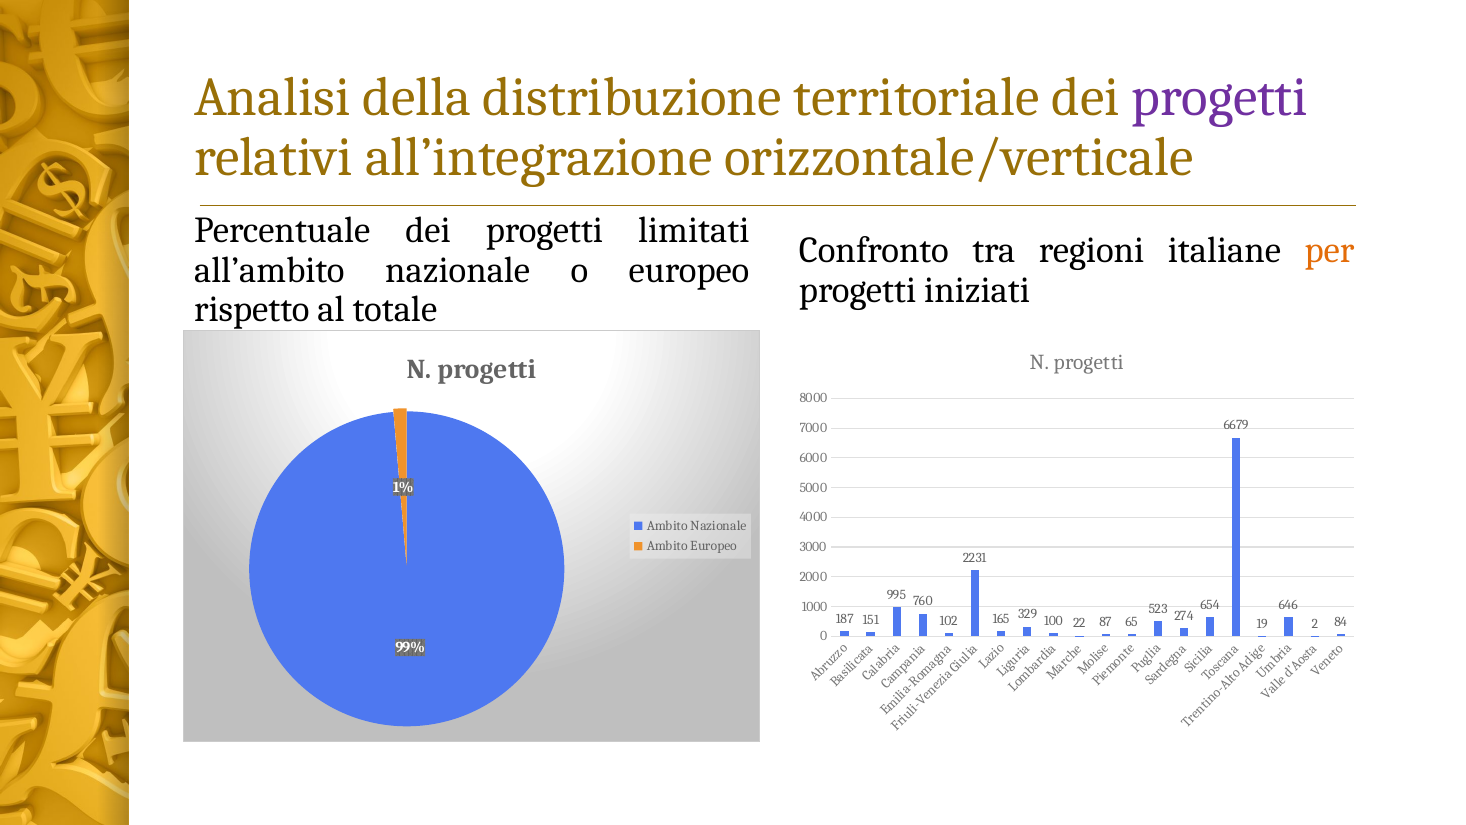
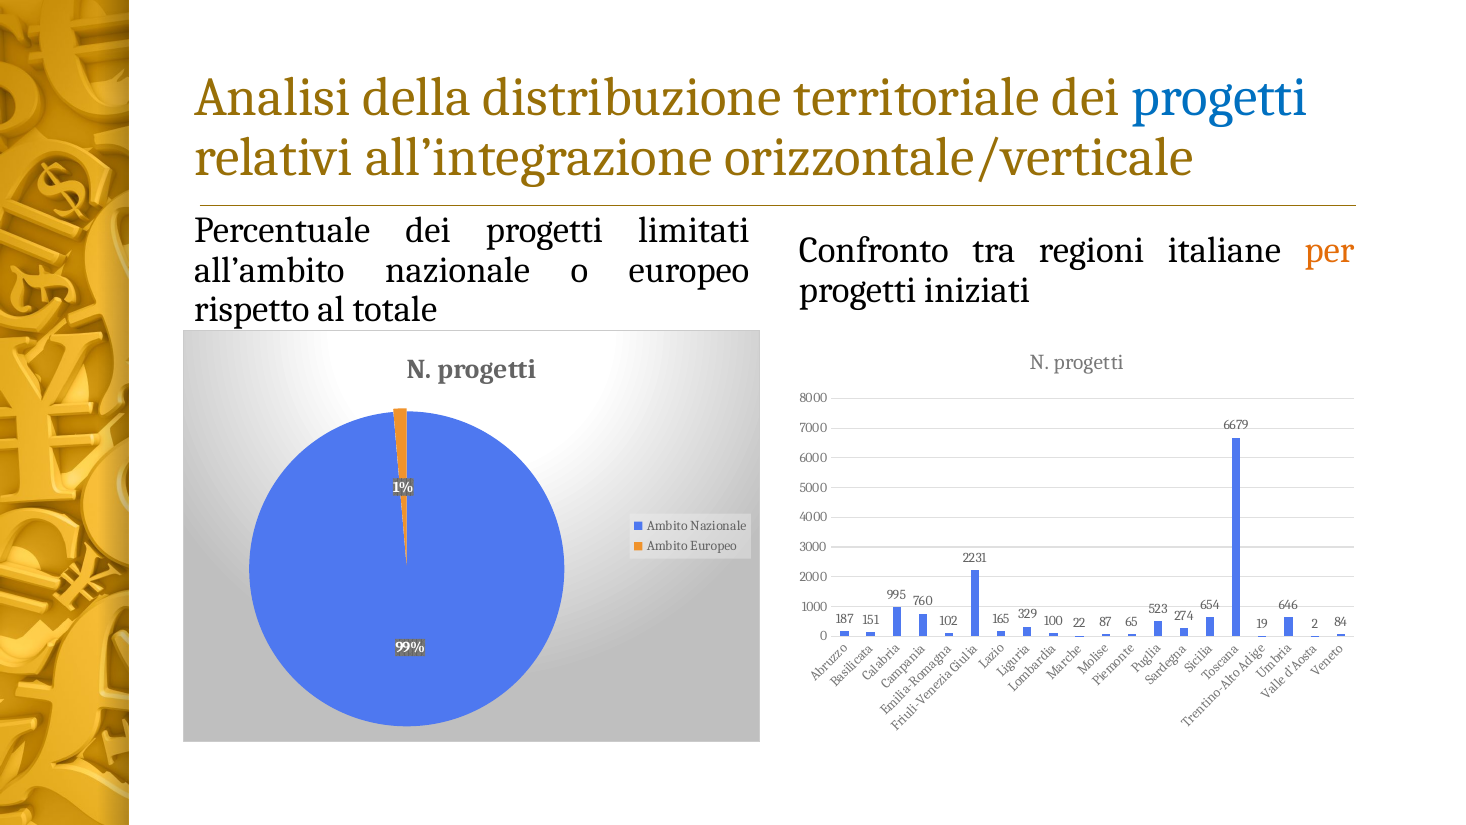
progetti colour: purple -> blue (1220, 97)
